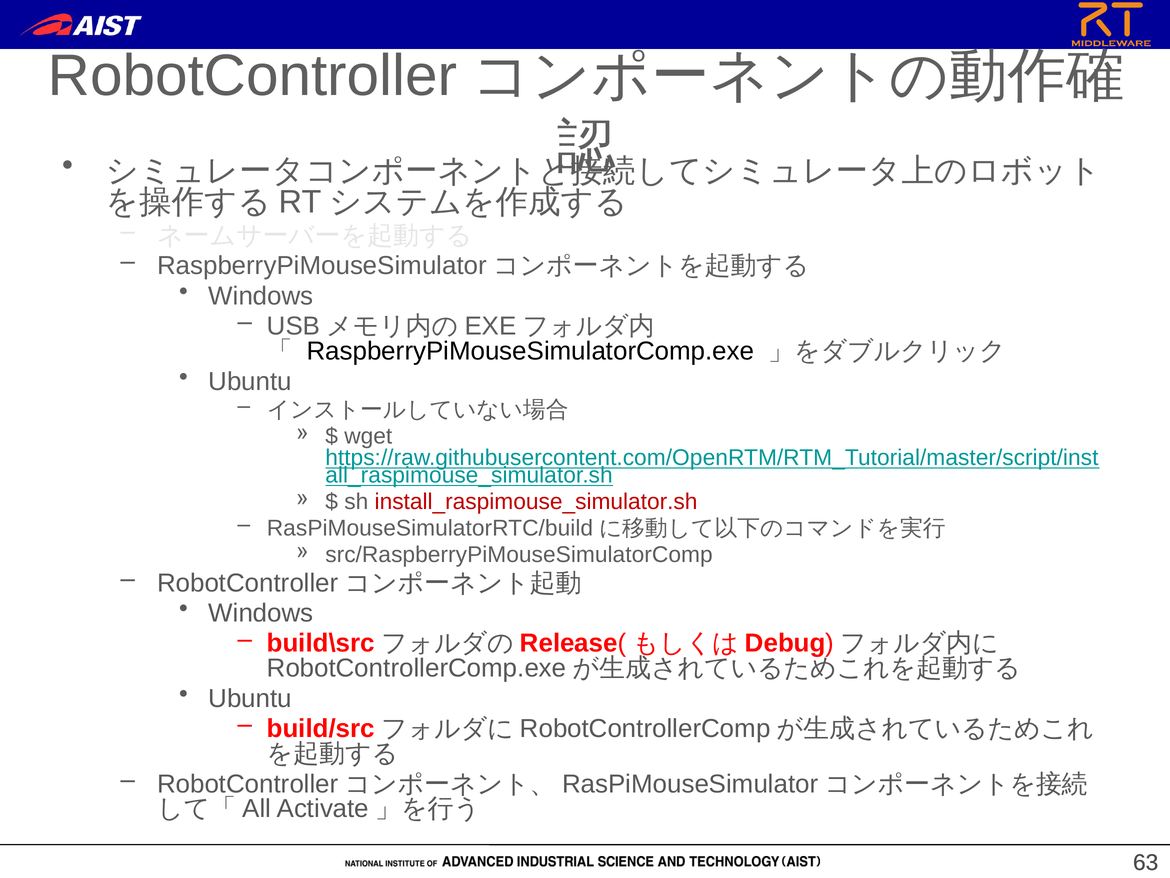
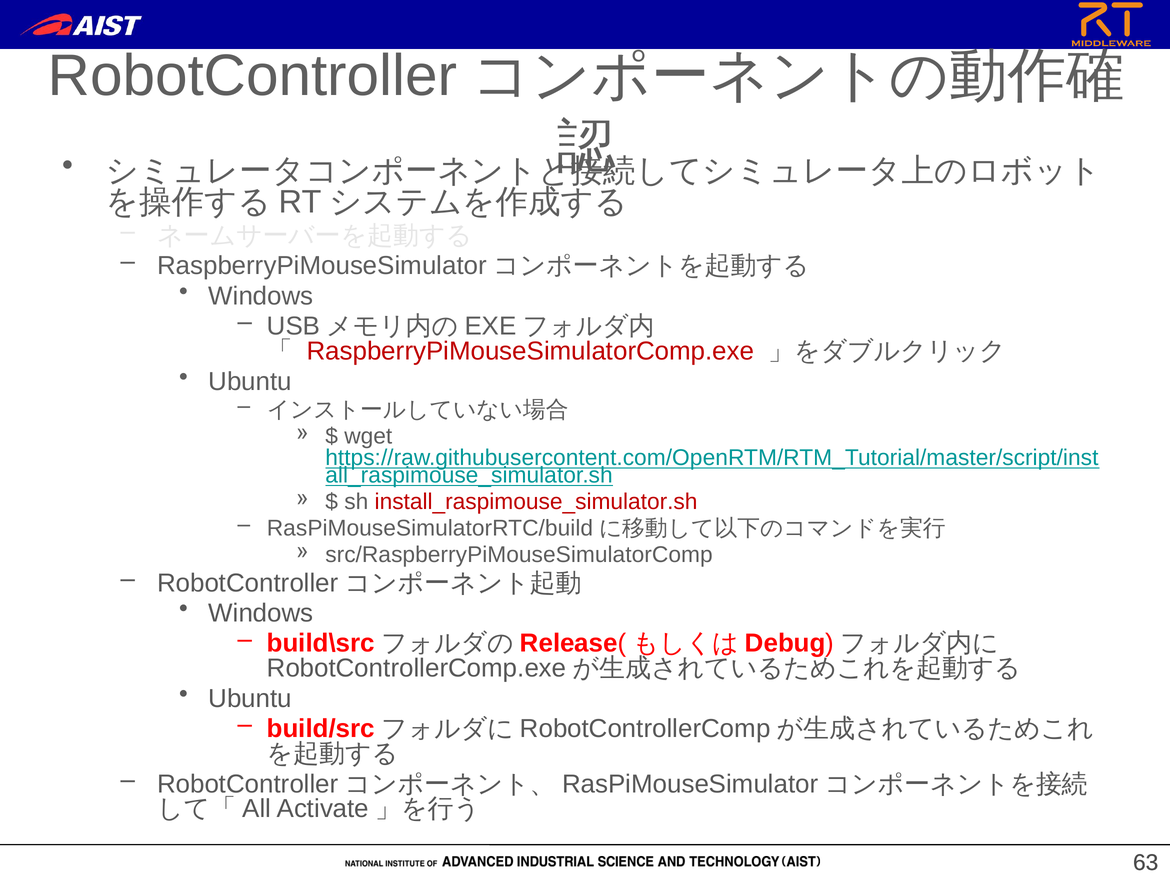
RaspberryPiMouseSimulatorComp.exe colour: black -> red (530, 351)
